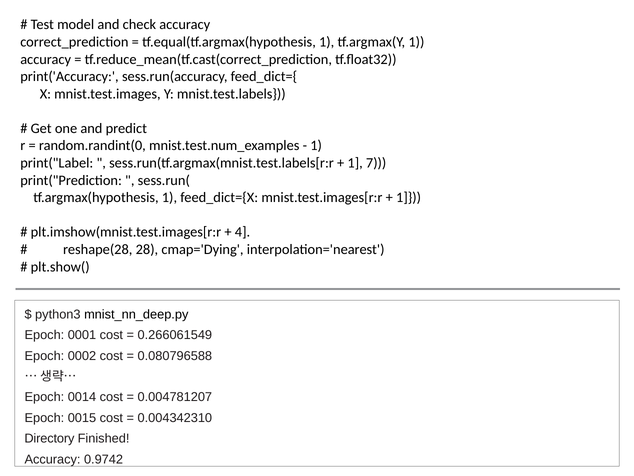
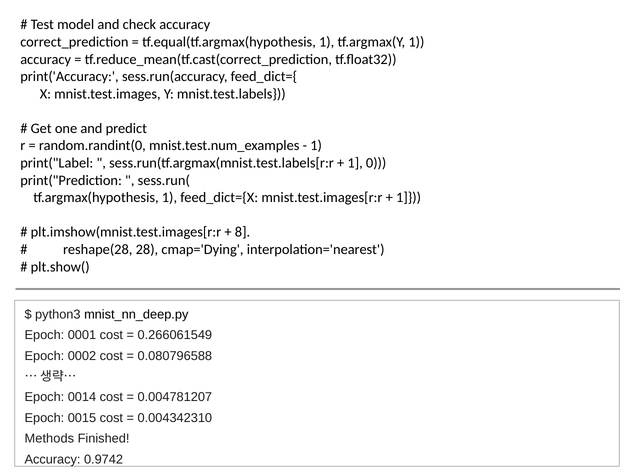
7: 7 -> 0 (376, 163)
4: 4 -> 8 (243, 232)
Directory: Directory -> Methods (49, 438)
